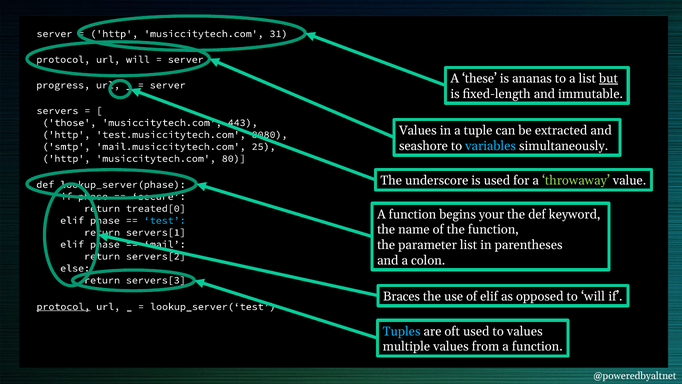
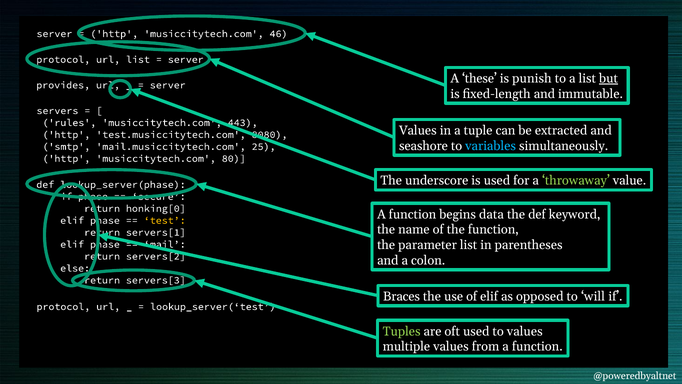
31: 31 -> 46 (279, 34)
url will: will -> list (138, 59)
ananas: ananas -> punish (532, 79)
progress: progress -> provides (63, 85)
those: those -> rules (69, 123)
treated[0: treated[0 -> honking[0 (156, 208)
your: your -> data (491, 214)
test colour: light blue -> yellow (165, 220)
protocol underline: present -> none (63, 306)
Tuples colour: light blue -> light green (402, 331)
